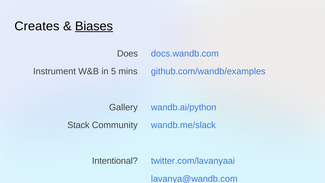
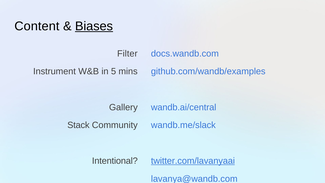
Creates: Creates -> Content (37, 26)
Does: Does -> Filter (127, 54)
wandb.ai/python: wandb.ai/python -> wandb.ai/central (184, 107)
twitter.com/lavanyaai underline: none -> present (193, 161)
